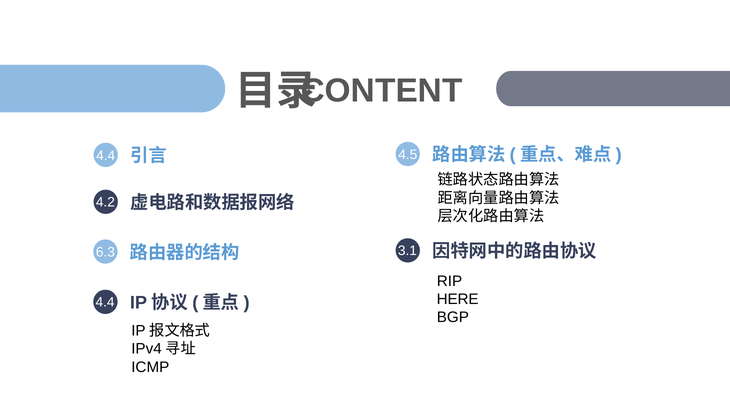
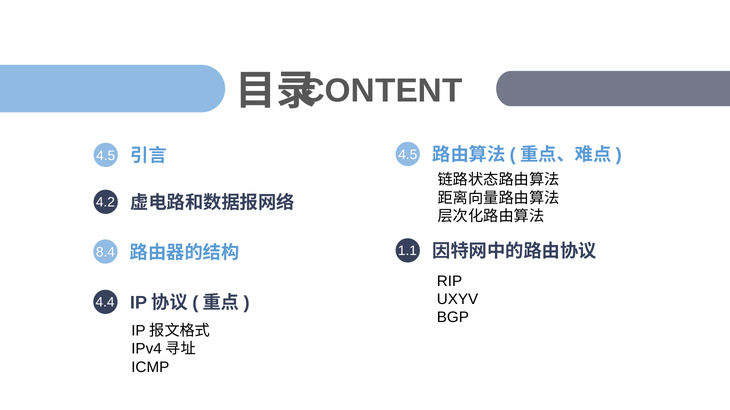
4.4: 4.4 -> 4.5 (106, 156)
3.1: 3.1 -> 1.1 (407, 251)
6.3: 6.3 -> 8.4 (105, 253)
HERE: HERE -> UXYV (458, 300)
